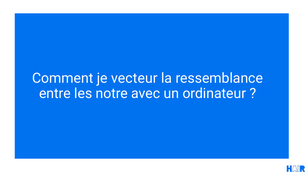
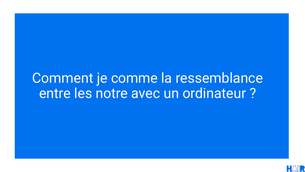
vecteur: vecteur -> comme (134, 78)
